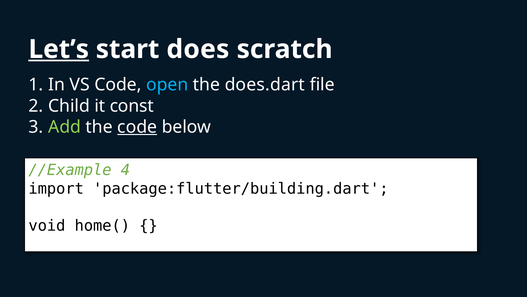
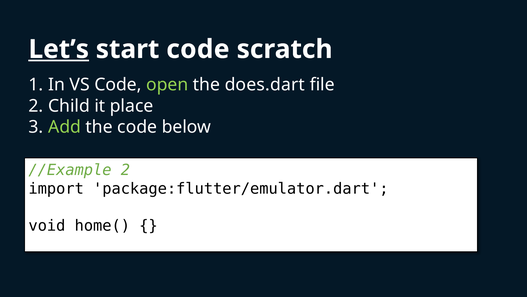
start does: does -> code (198, 49)
open colour: light blue -> light green (167, 85)
const: const -> place (132, 106)
code underline: present -> none (137, 127)
//Example 4: 4 -> 2 (125, 170)
package:flutter/building.dart: package:flutter/building.dart -> package:flutter/emulator.dart (241, 188)
